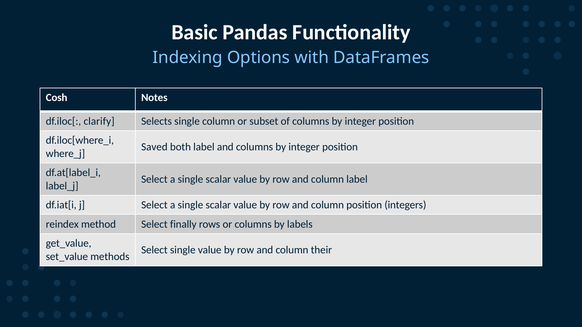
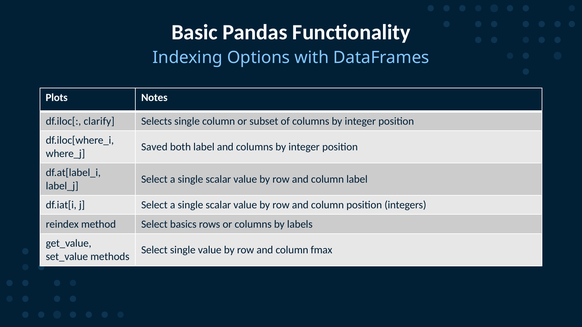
Cosh: Cosh -> Plots (57, 98)
finally: finally -> basics (183, 224)
their: their -> fmax (321, 250)
